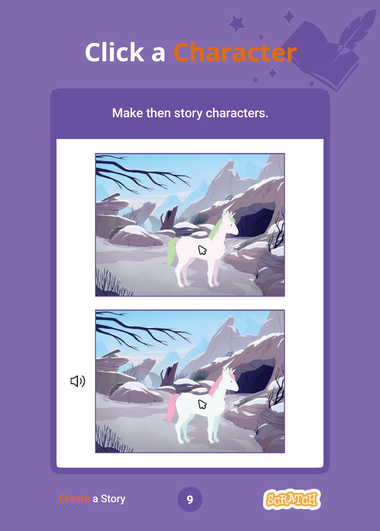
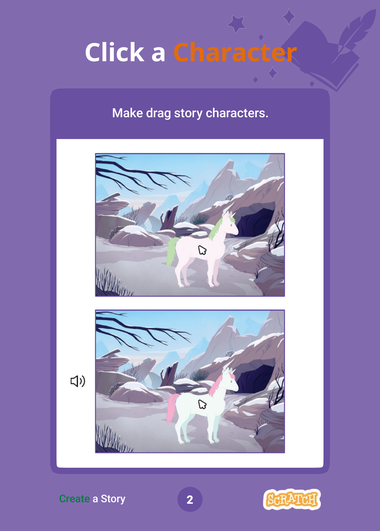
then: then -> drag (159, 113)
Create colour: orange -> green (75, 500)
9: 9 -> 2 (190, 501)
